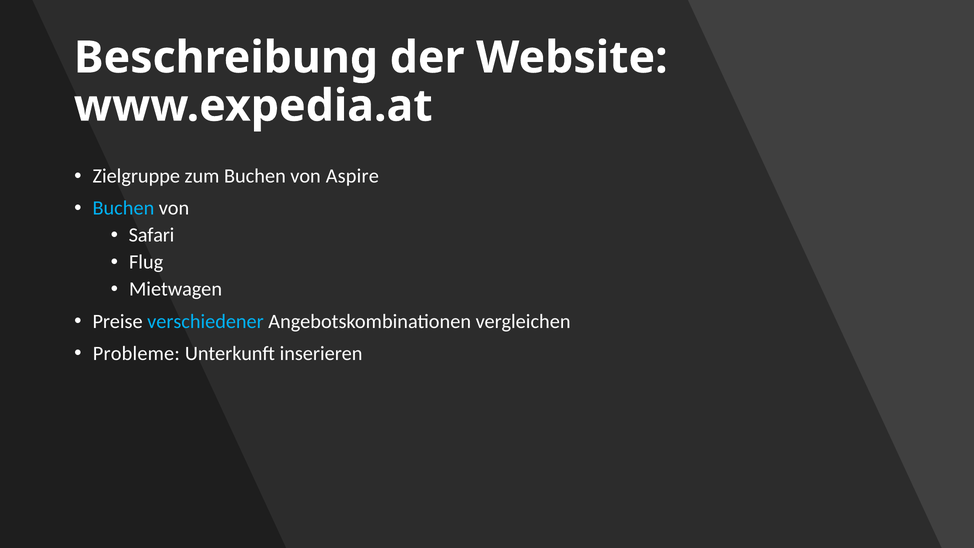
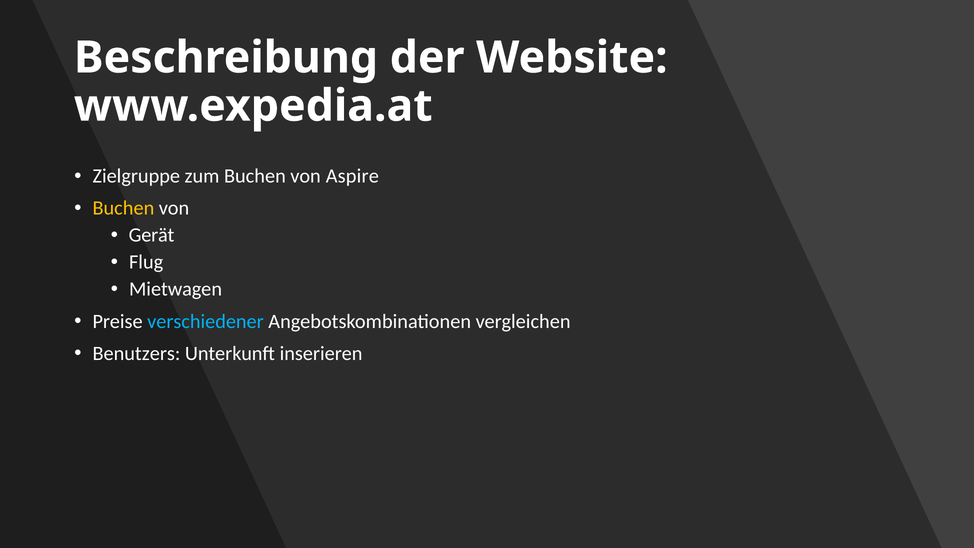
Buchen colour: light blue -> yellow (123, 208)
Safari: Safari -> Gerät (151, 235)
Probleme: Probleme -> Benutzers (136, 353)
